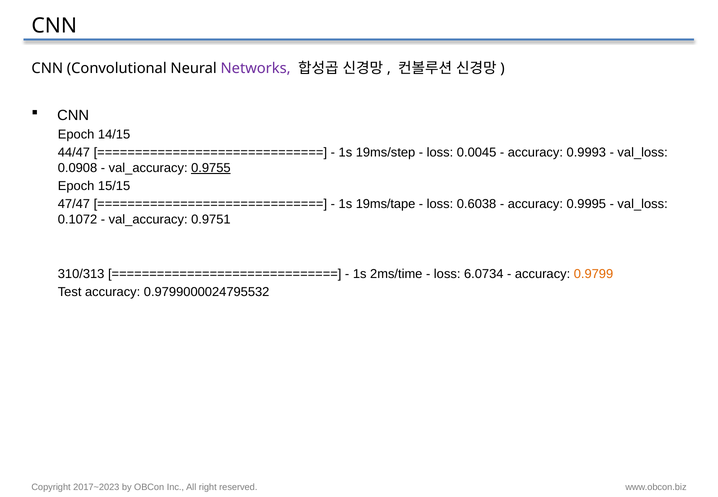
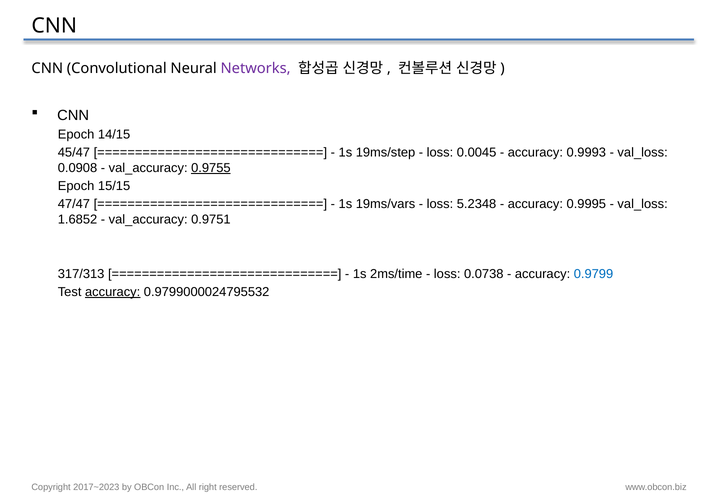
44/47: 44/47 -> 45/47 (74, 153)
19ms/tape: 19ms/tape -> 19ms/vars (386, 204)
0.6038: 0.6038 -> 5.2348 (477, 204)
0.1072: 0.1072 -> 1.6852 (78, 220)
310/313: 310/313 -> 317/313 (81, 274)
6.0734: 6.0734 -> 0.0738 (484, 274)
0.9799 colour: orange -> blue (594, 274)
accuracy underline: none -> present (113, 292)
